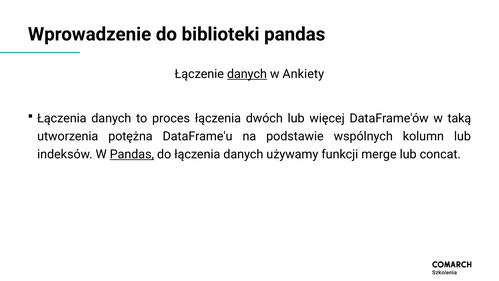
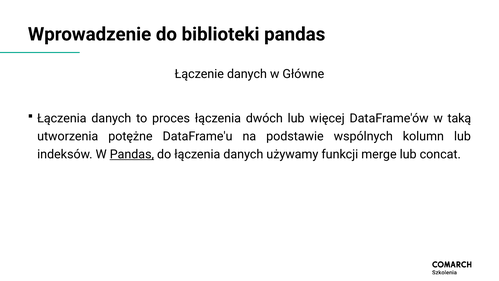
danych underline: present -> none (247, 74)
Ankiety: Ankiety -> Główne (303, 74)
potężna: potężna -> potężne (130, 136)
